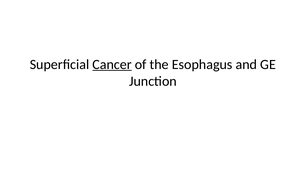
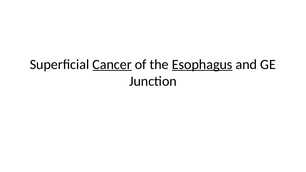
Esophagus underline: none -> present (202, 64)
